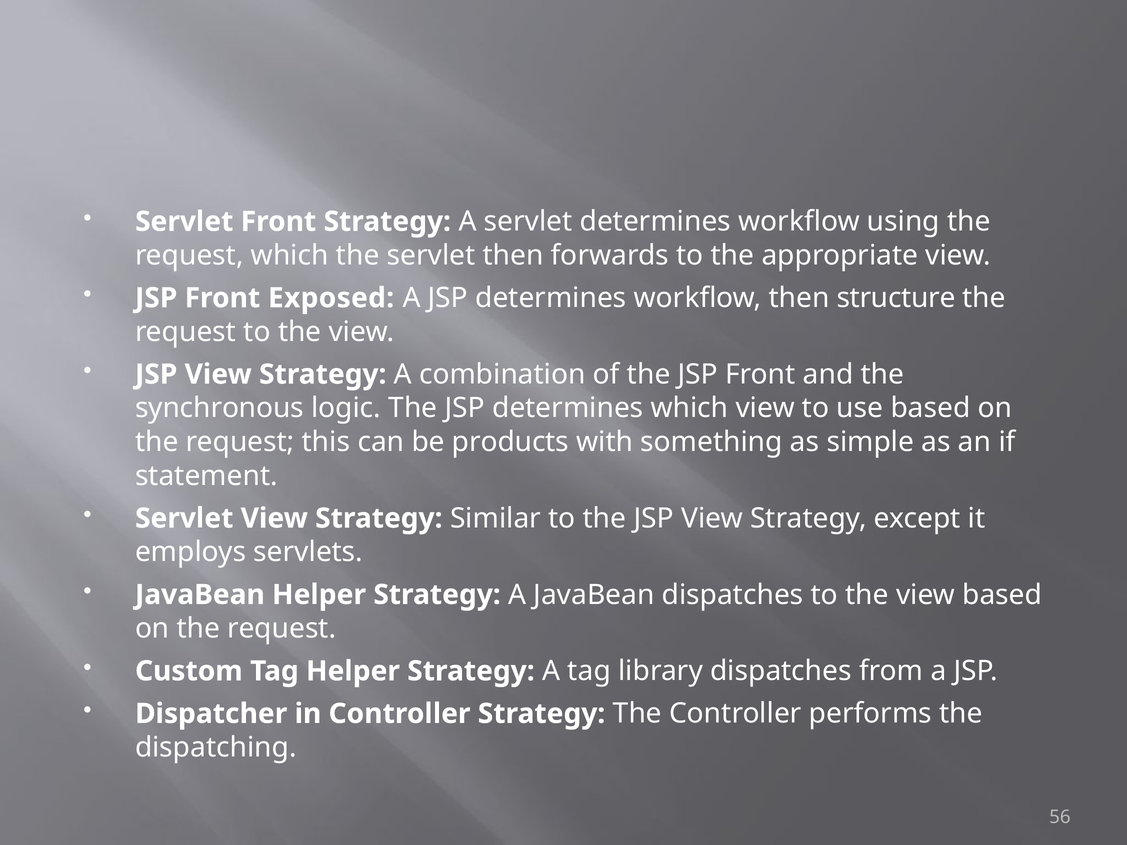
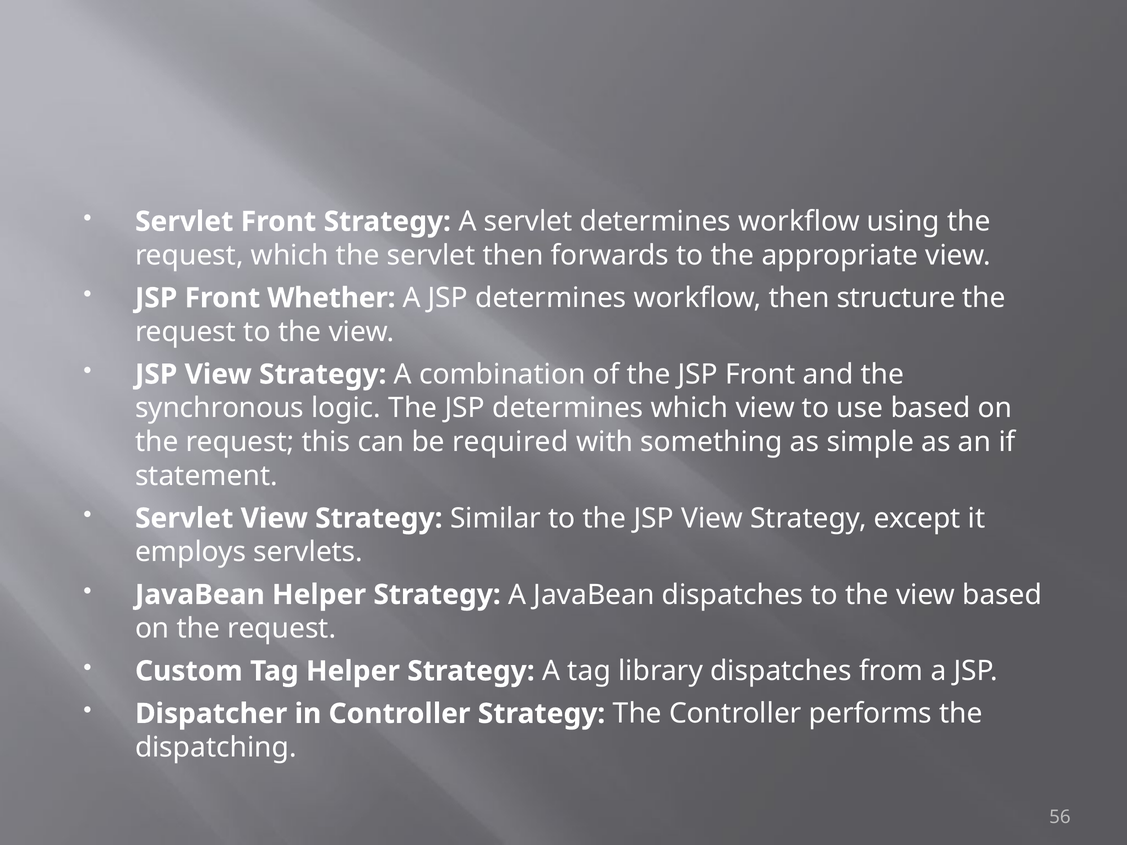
Exposed: Exposed -> Whether (331, 298)
products: products -> required (510, 442)
